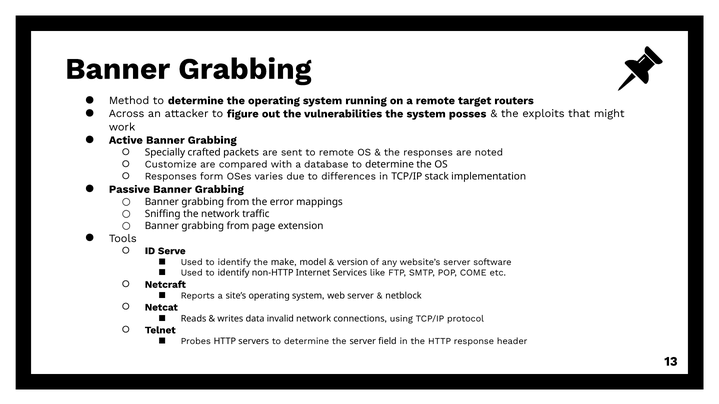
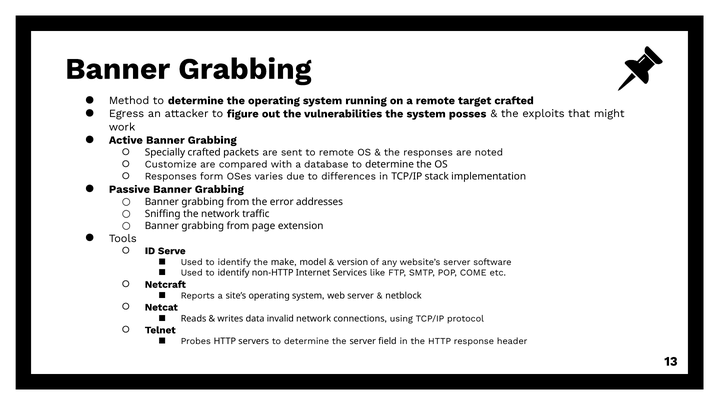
target routers: routers -> crafted (514, 101)
Across: Across -> Egress (127, 114)
mappings: mappings -> addresses (320, 202)
